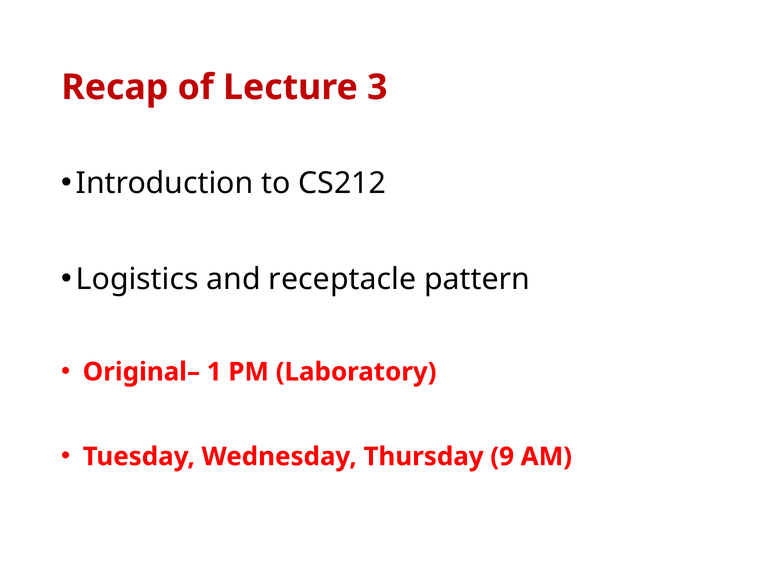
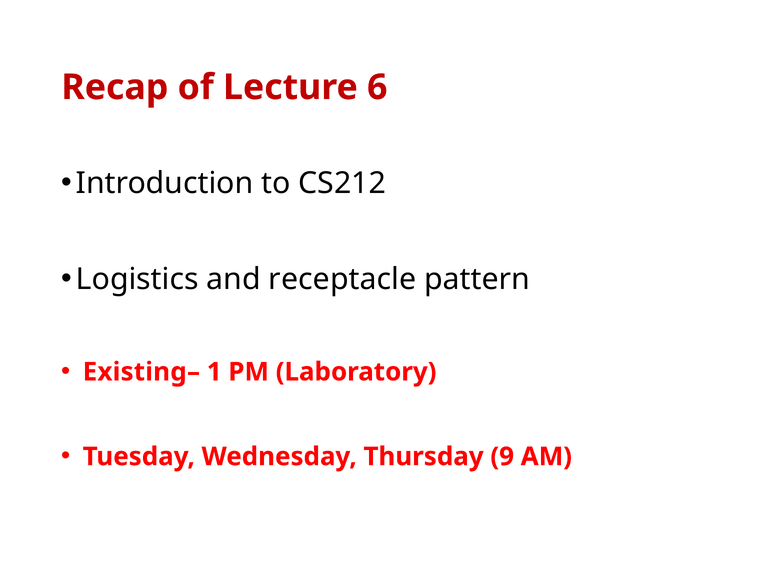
3: 3 -> 6 (377, 87)
Original–: Original– -> Existing– (141, 372)
